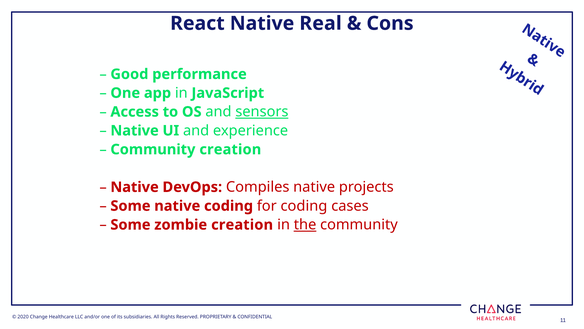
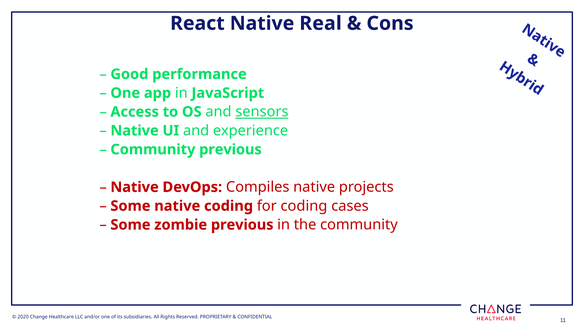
Community creation: creation -> previous (230, 149)
zombie creation: creation -> previous (242, 224)
the underline: present -> none (305, 224)
